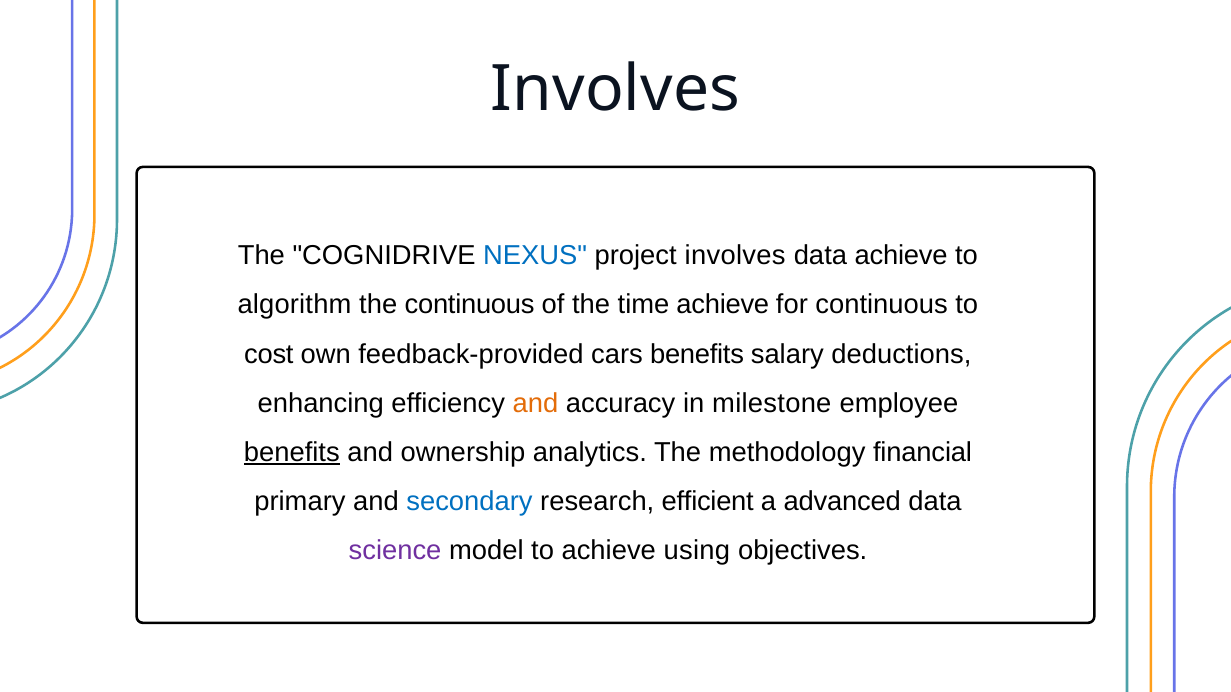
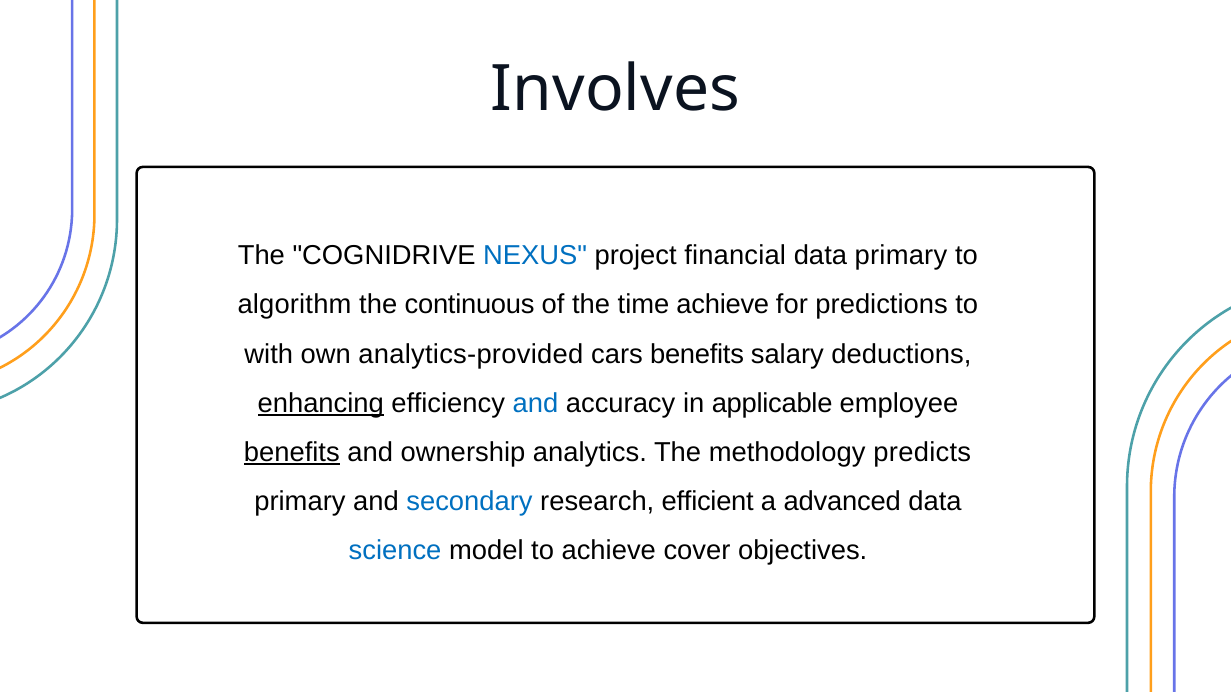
project involves: involves -> financial (735, 256)
data achieve: achieve -> primary (901, 256)
for continuous: continuous -> predictions (882, 305)
cost: cost -> with (269, 354)
feedback-provided: feedback-provided -> analytics-provided (471, 354)
enhancing underline: none -> present (321, 404)
and colour: orange -> blue (535, 404)
milestone: milestone -> applicable (772, 404)
financial: financial -> predicts (922, 453)
science colour: purple -> blue (395, 551)
using: using -> cover (697, 551)
